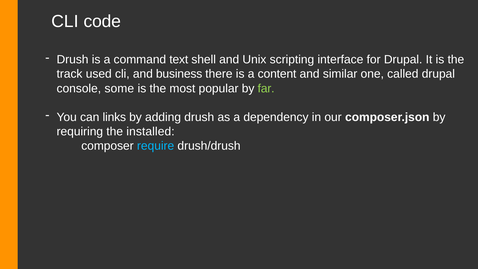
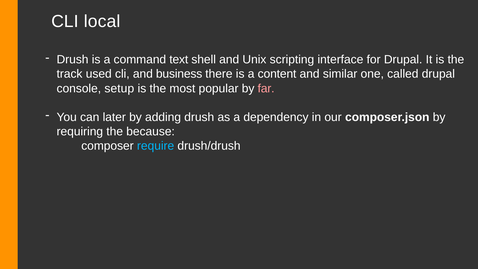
code: code -> local (102, 21)
some: some -> setup (119, 88)
far colour: light green -> pink (266, 88)
links: links -> later (114, 117)
installed: installed -> because (151, 131)
